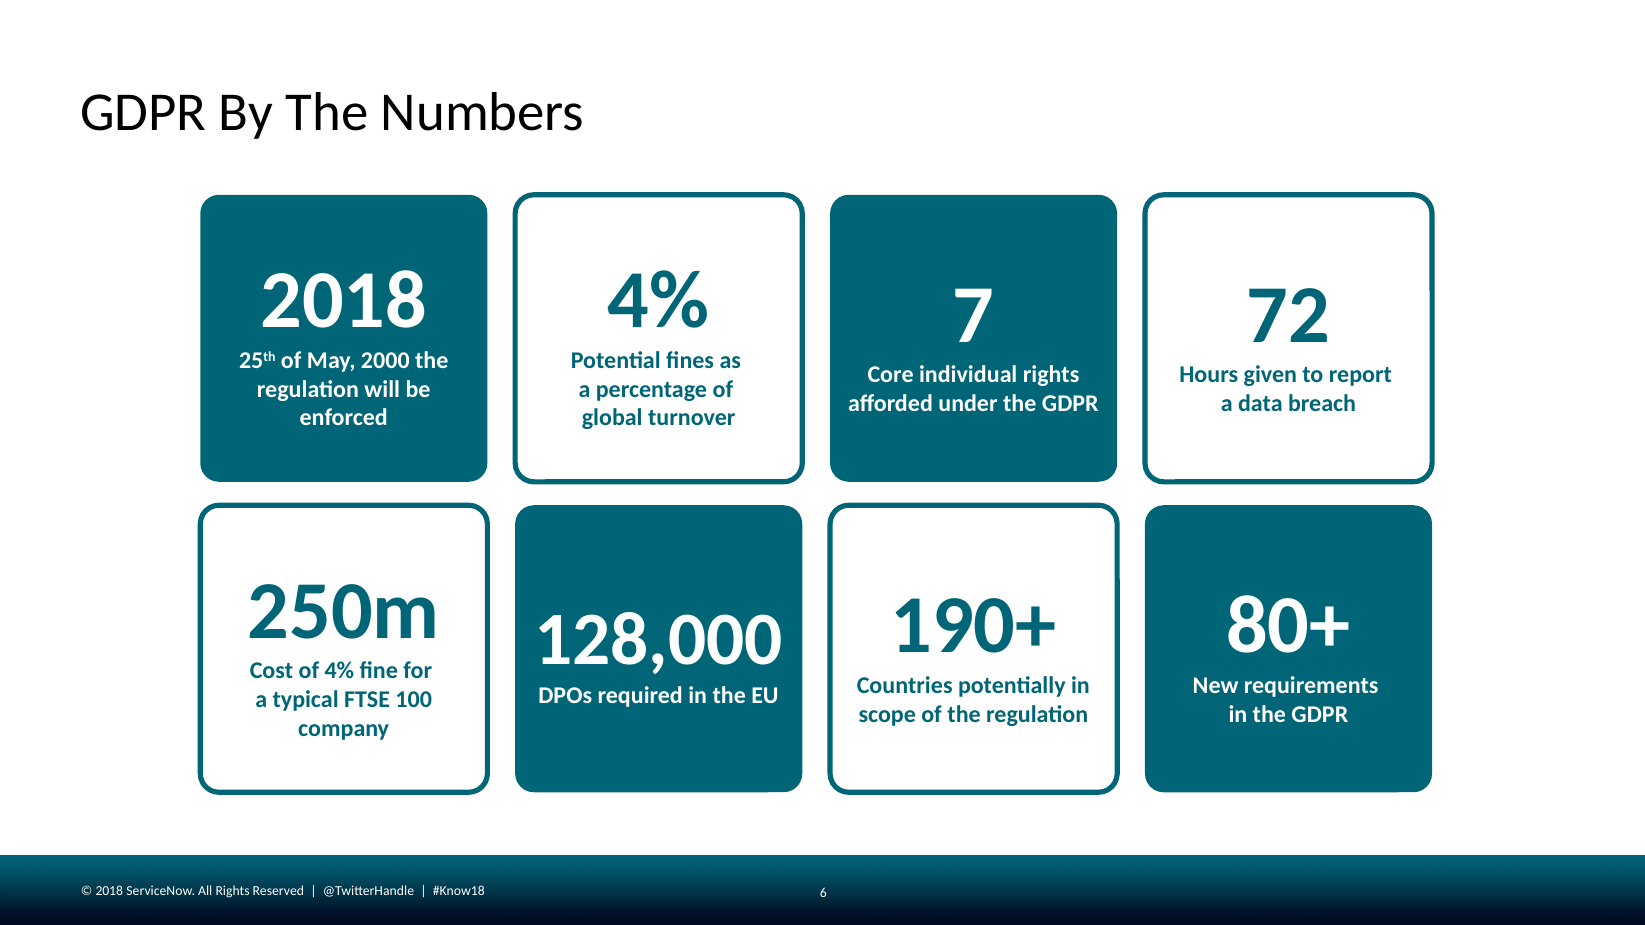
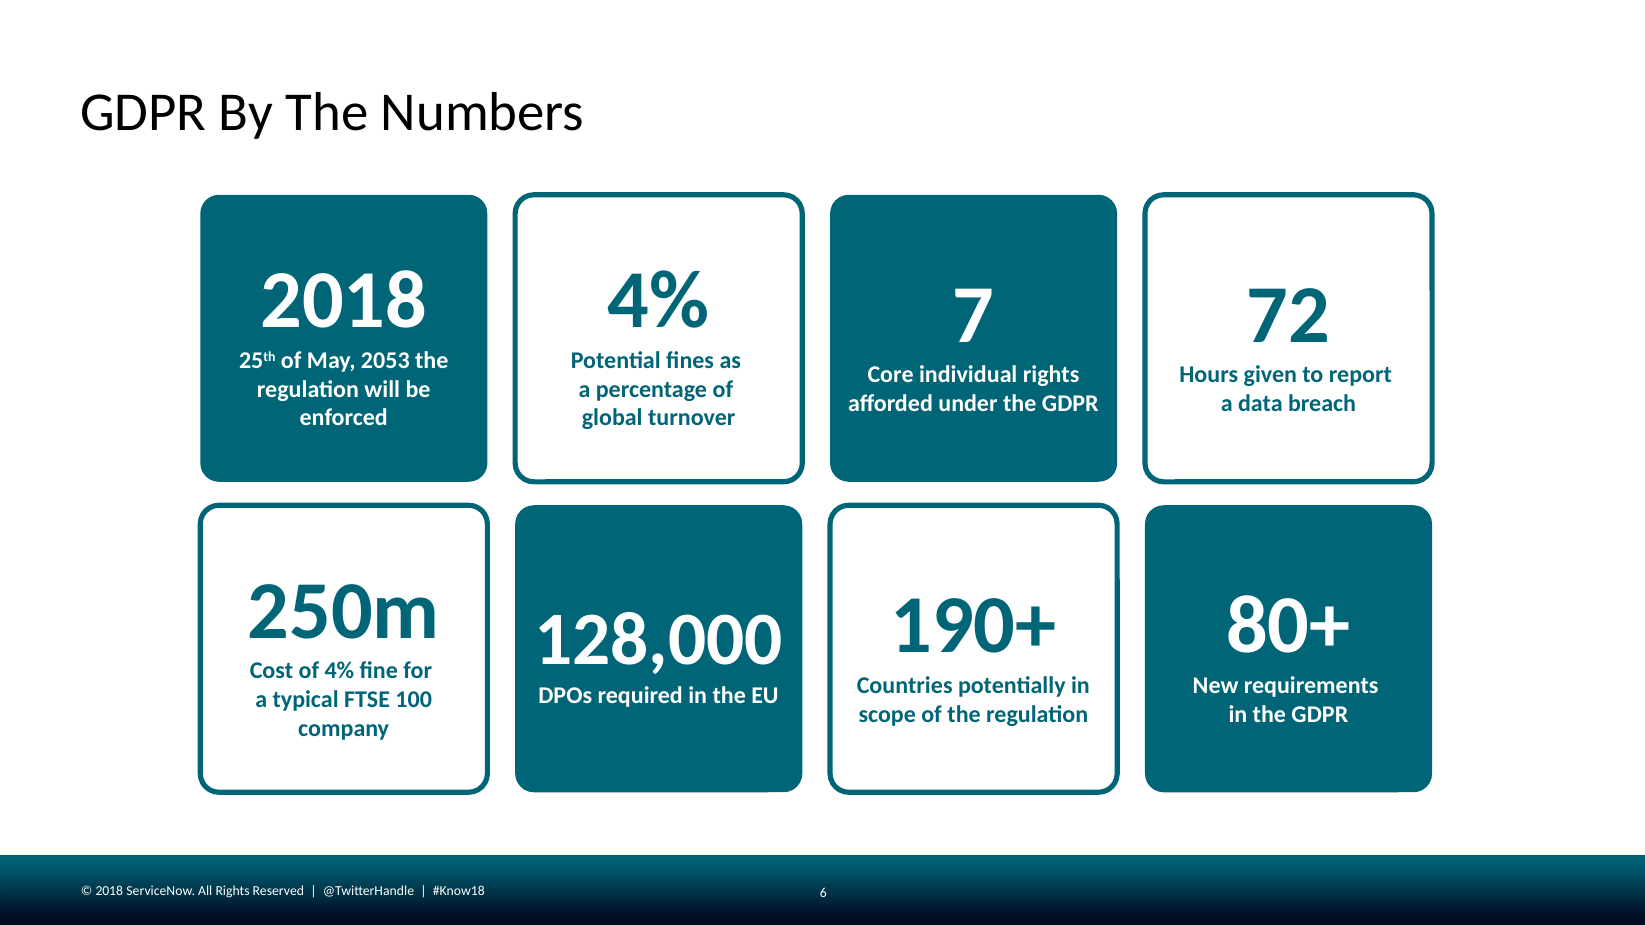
2000: 2000 -> 2053 (385, 361)
